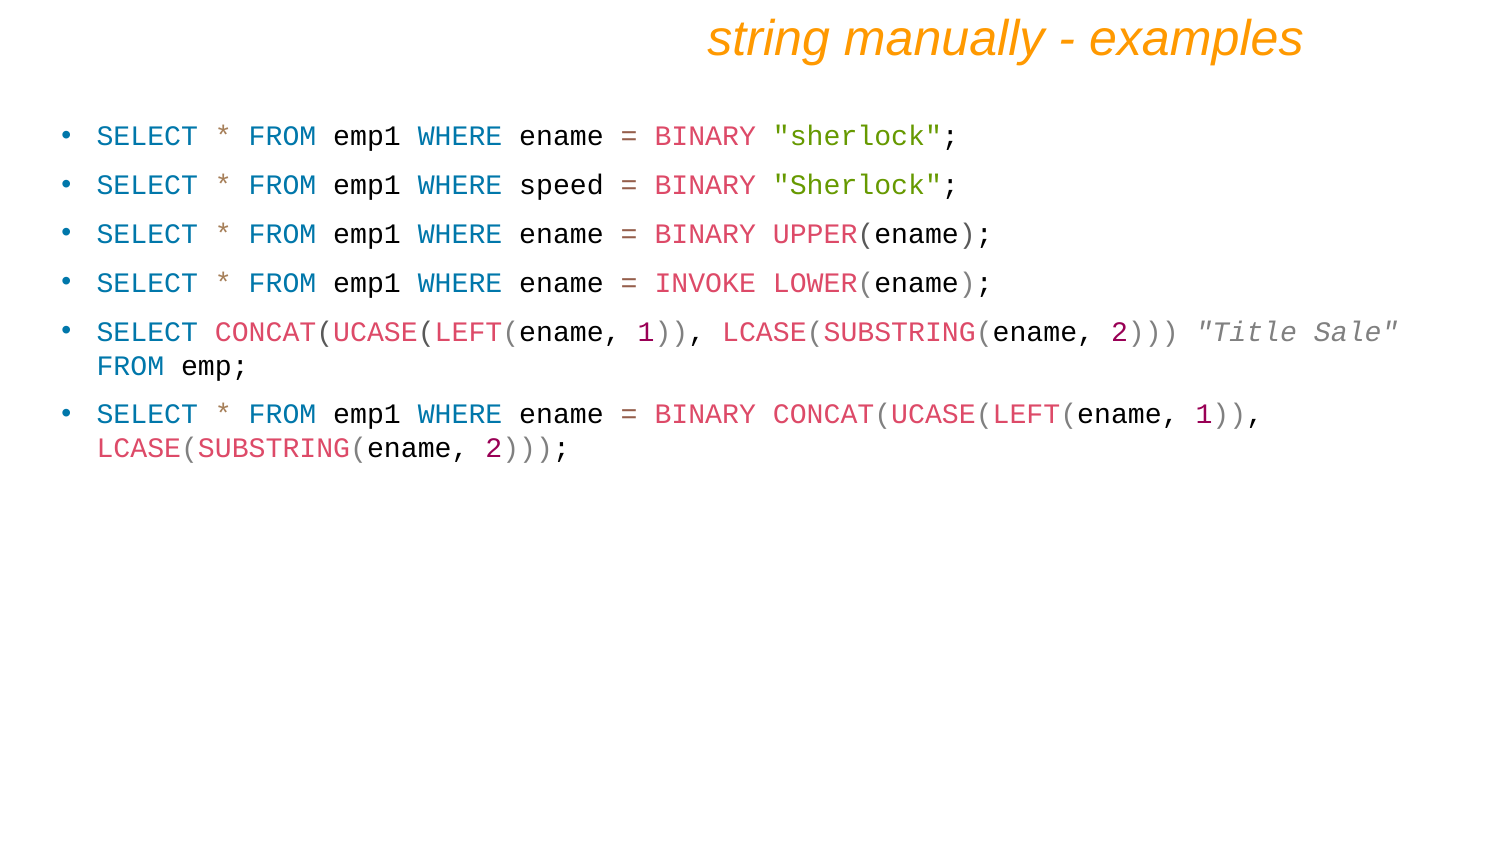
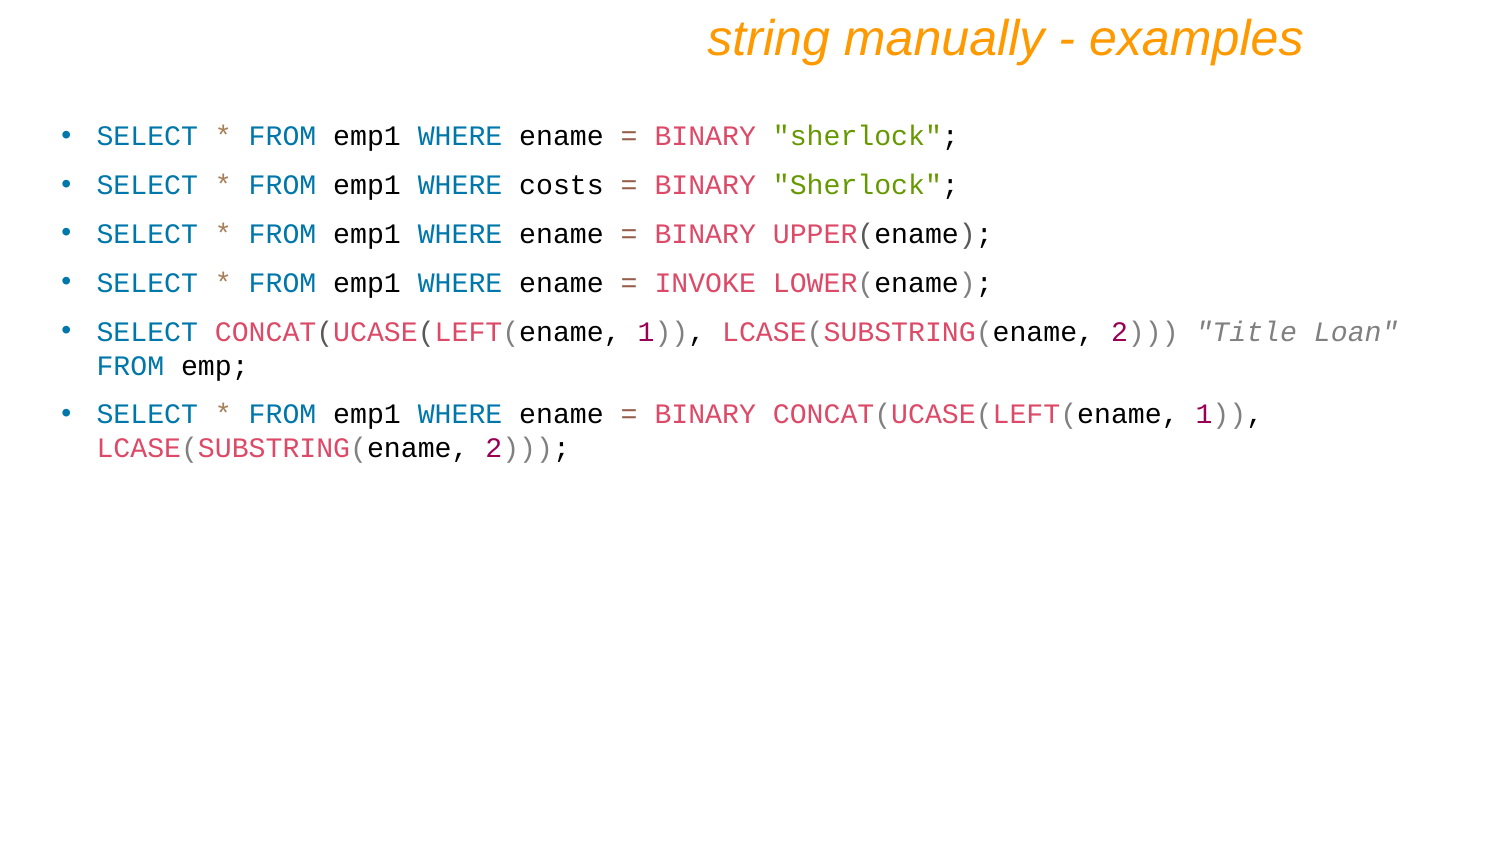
speed: speed -> costs (562, 185)
Sale: Sale -> Loan (1356, 332)
